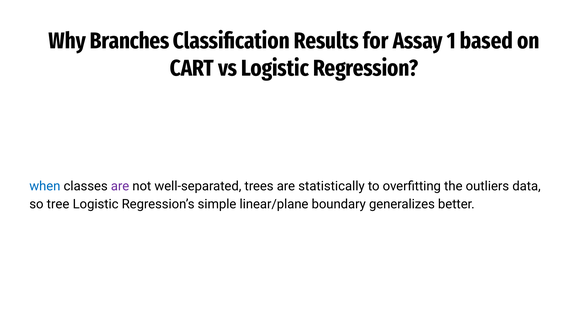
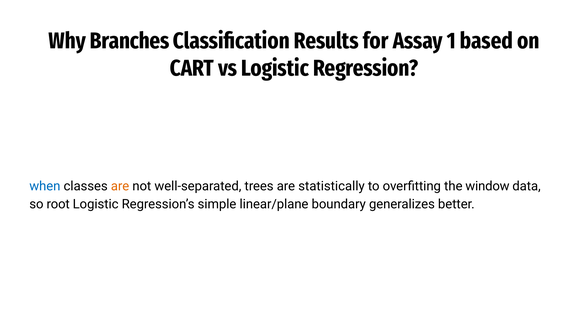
are colour: purple -> orange (120, 186)
outliers: outliers -> window (487, 186)
tree: tree -> root (58, 204)
